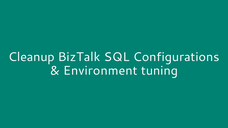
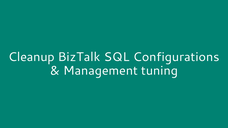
Environment: Environment -> Management (100, 71)
